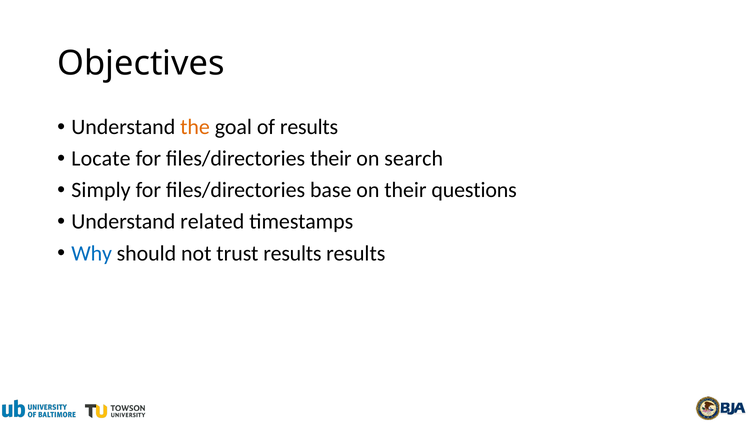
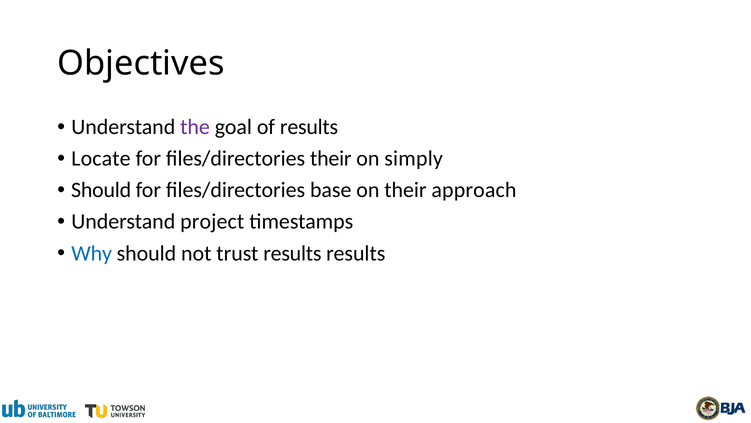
the colour: orange -> purple (195, 127)
search: search -> simply (414, 158)
Simply: Simply -> Should (101, 190)
questions: questions -> approach (474, 190)
related: related -> project (212, 221)
